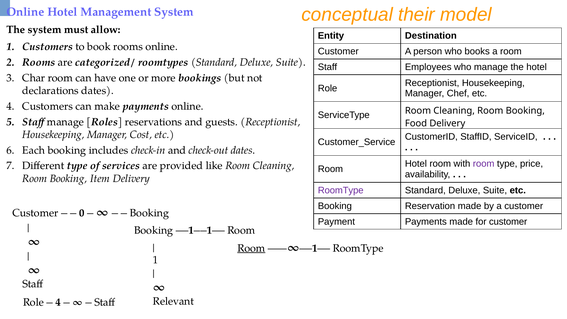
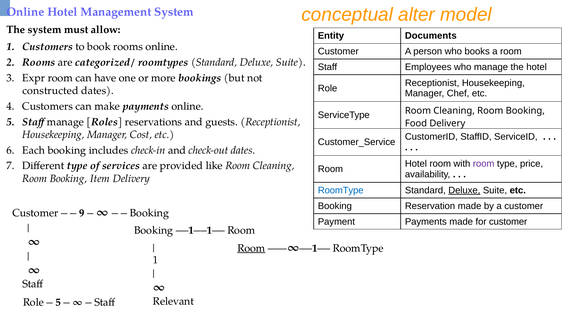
their: their -> alter (417, 15)
Destination: Destination -> Documents (431, 36)
Char: Char -> Expr (34, 78)
declarations: declarations -> constructed (50, 91)
RoomType colour: purple -> blue (341, 190)
Deluxe underline: none -> present (464, 190)
0: 0 -> 9 (82, 213)
4: 4 -> 5 (58, 302)
